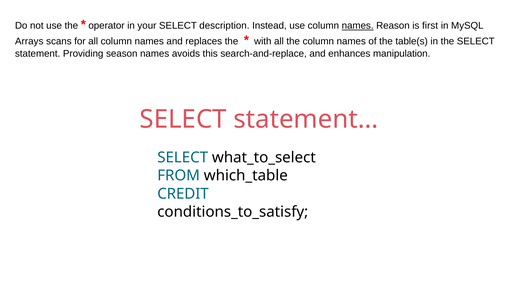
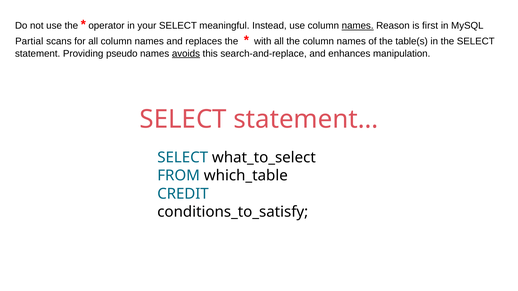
description: description -> meaningful (224, 26)
Arrays: Arrays -> Partial (29, 41)
season: season -> pseudo (122, 54)
avoids underline: none -> present (186, 54)
